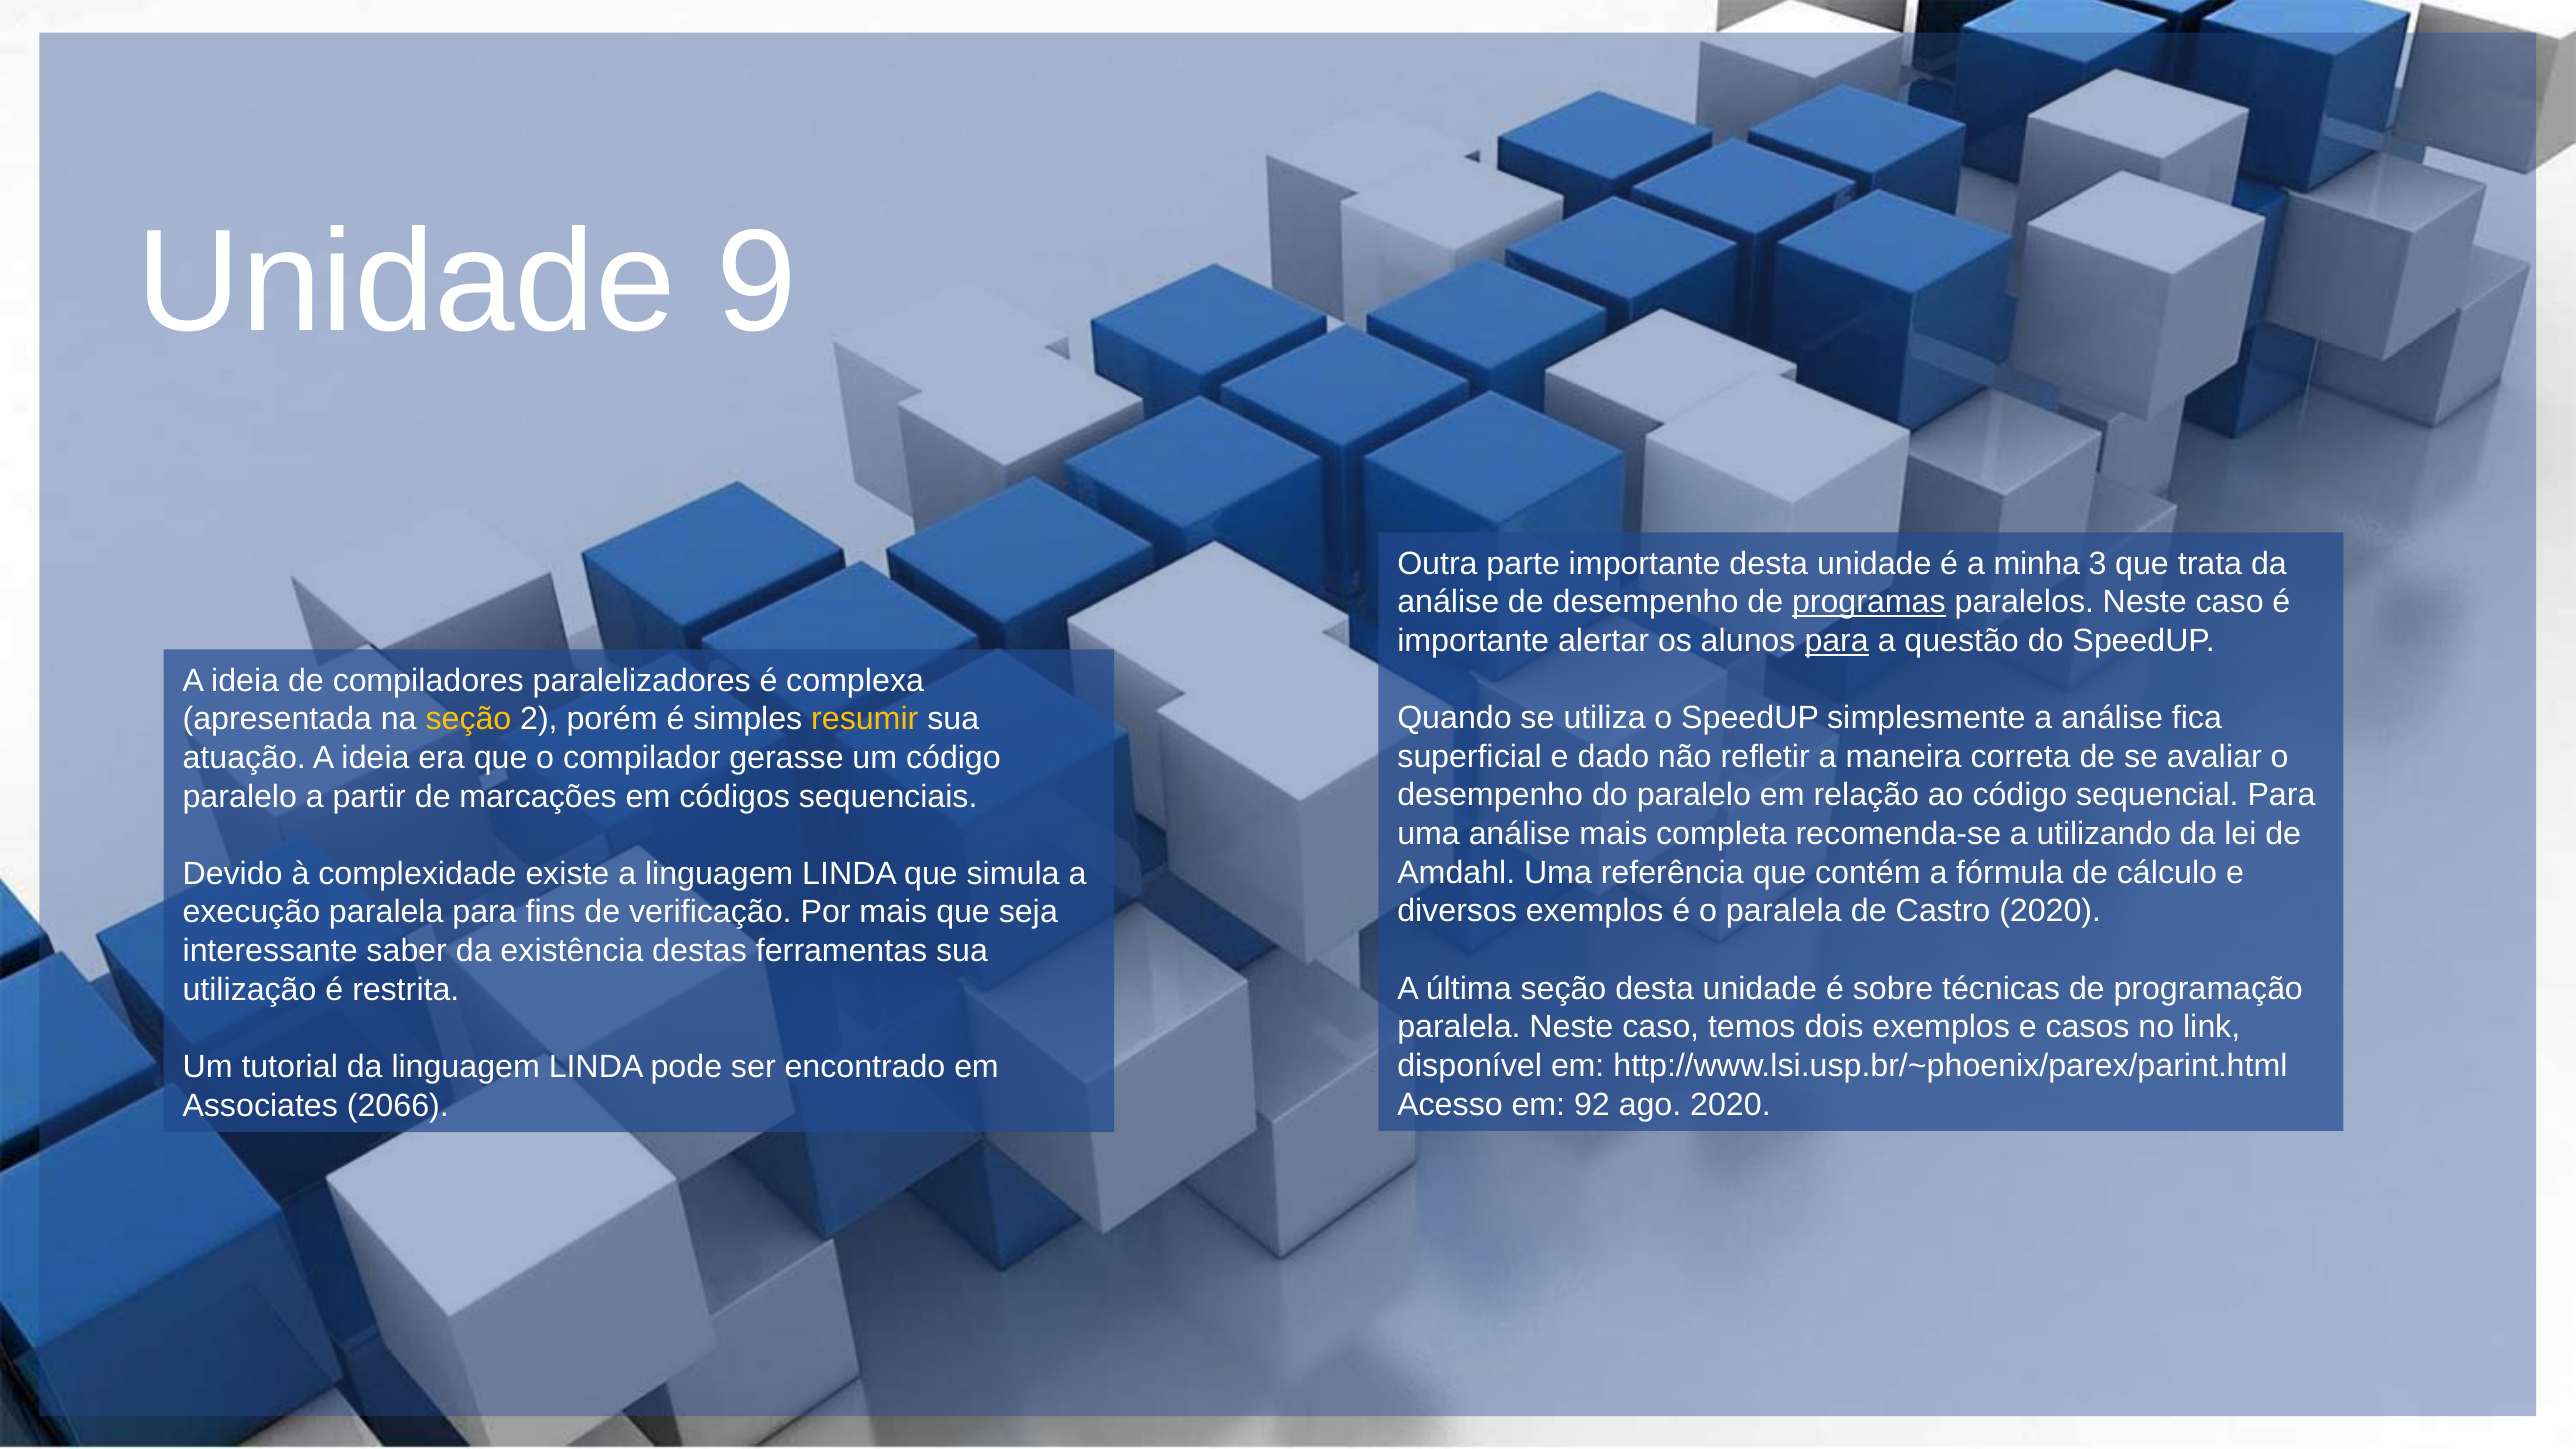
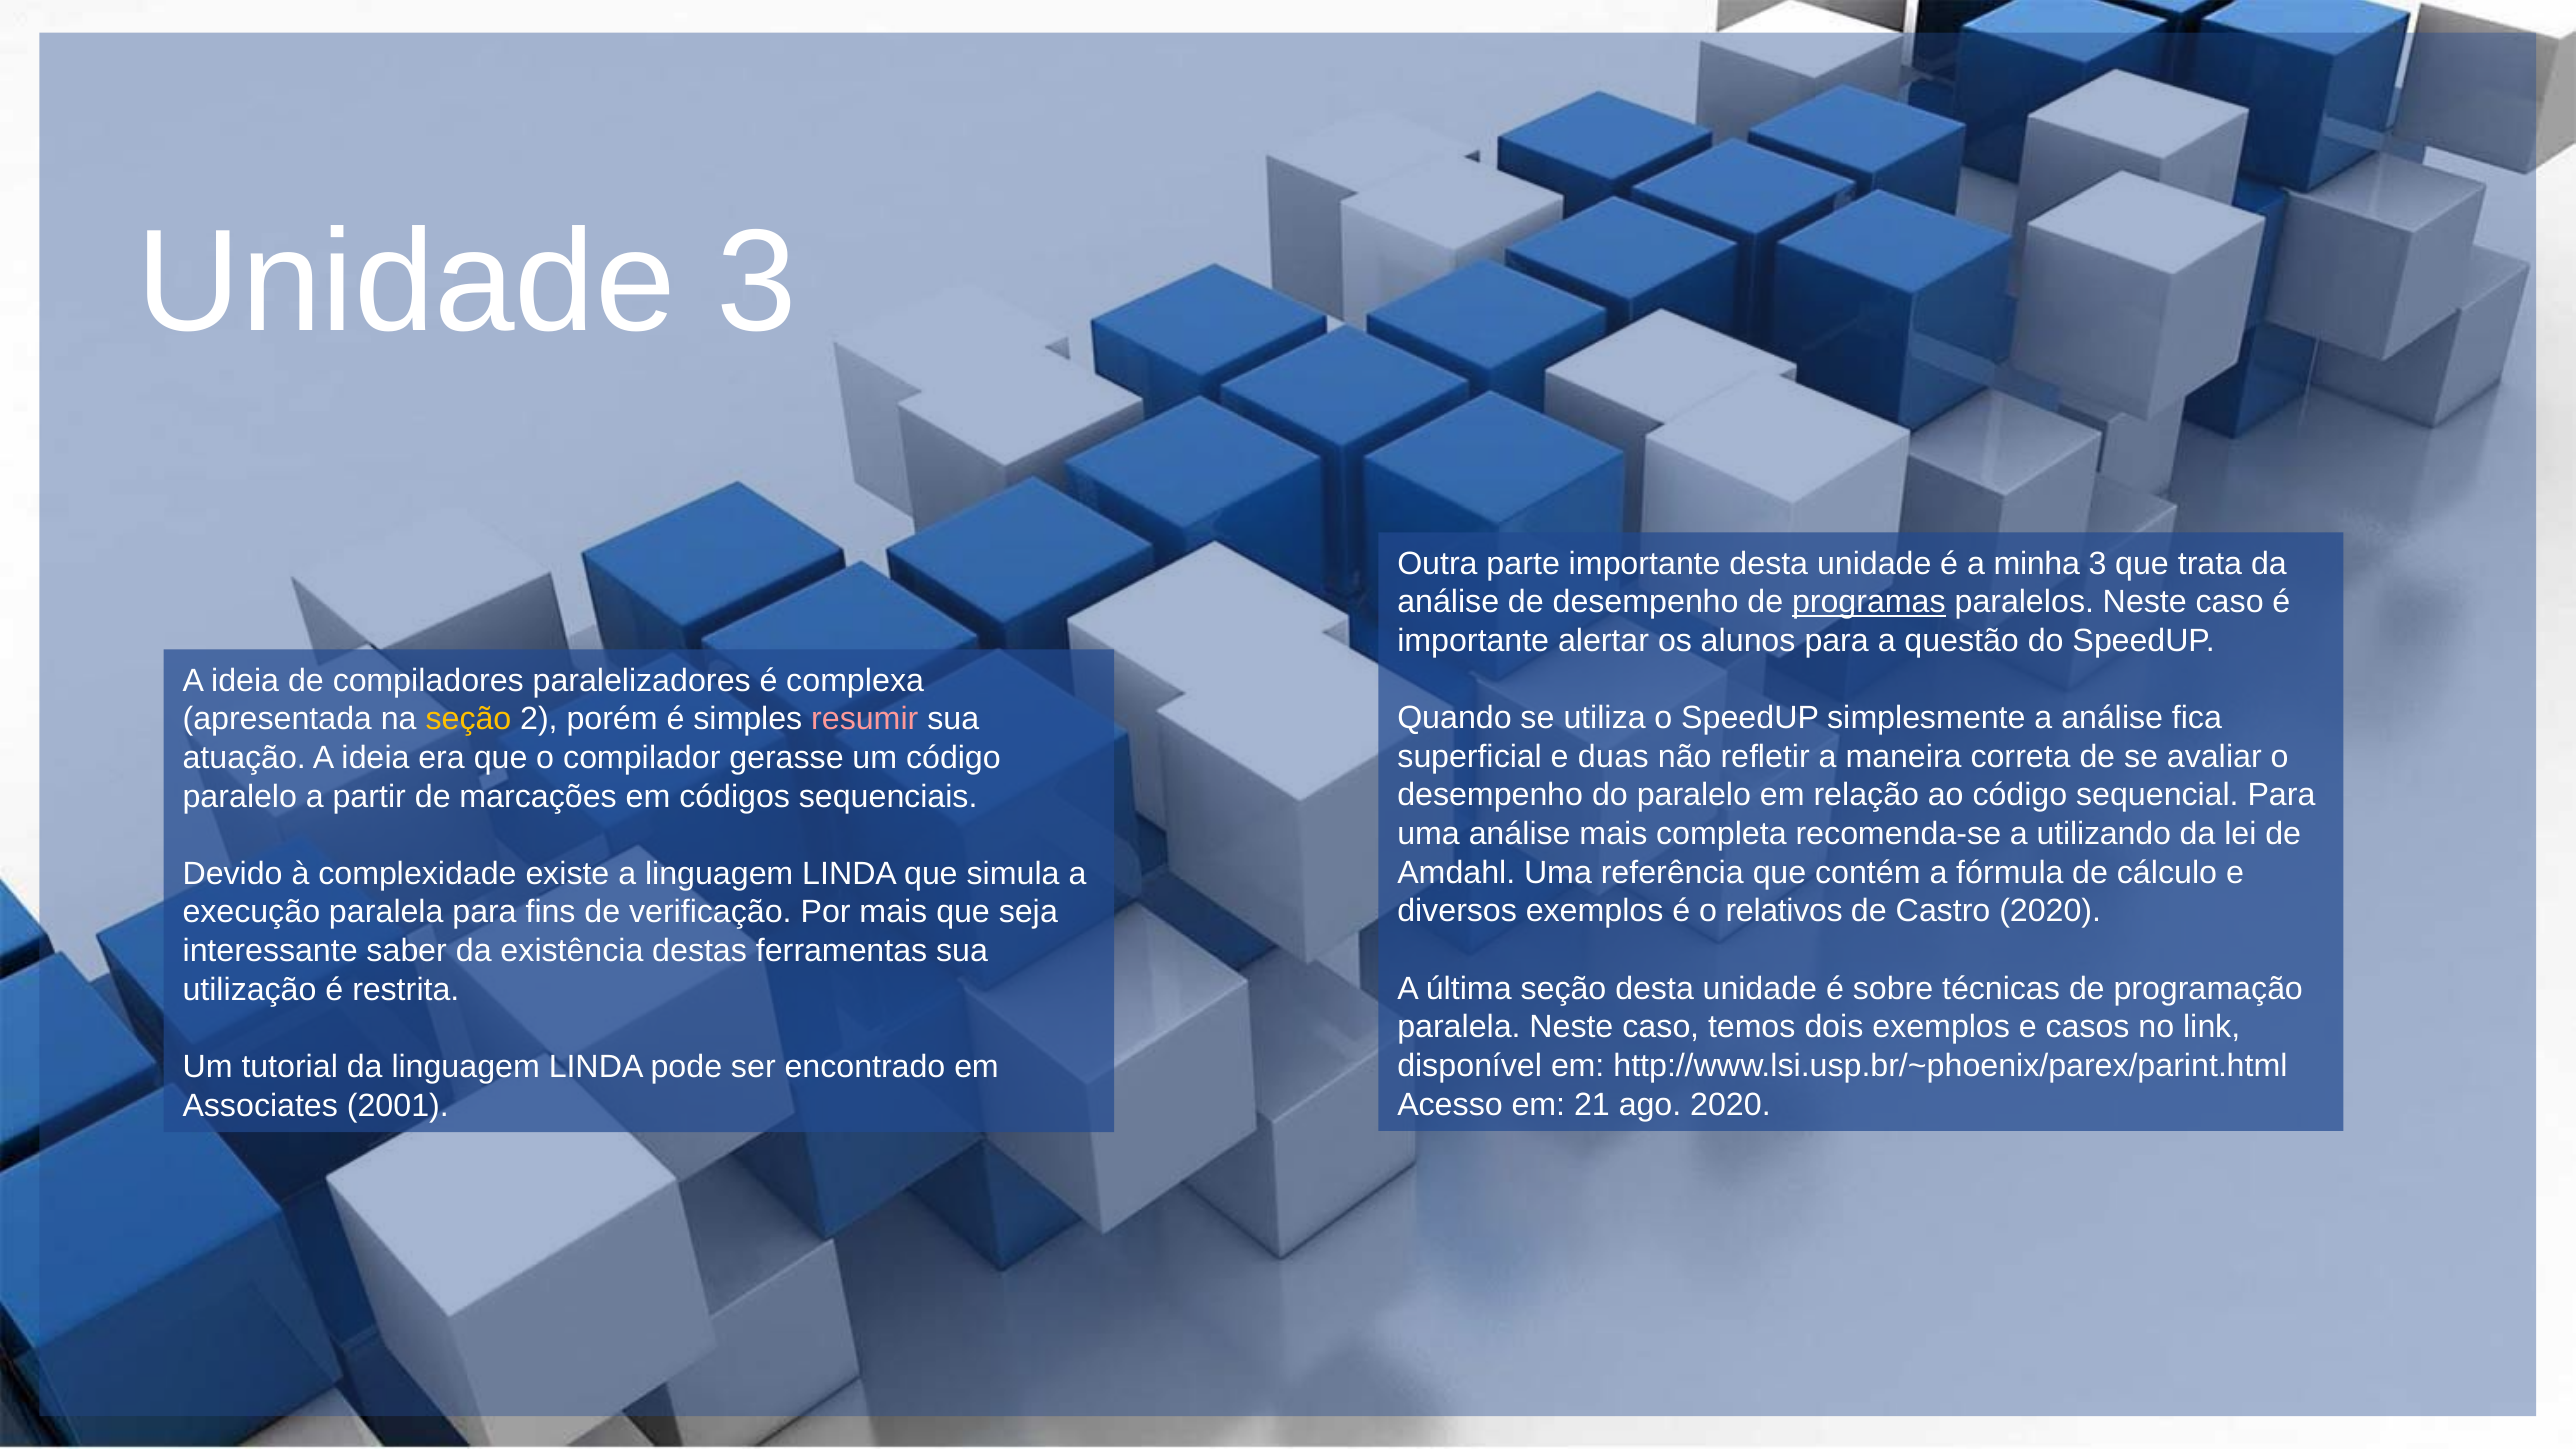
Unidade 9: 9 -> 3 (756, 283)
para underline: present -> none (1837, 641)
resumir colour: yellow -> pink (865, 719)
dado: dado -> duas (1613, 757)
o paralela: paralela -> relativos (1784, 911)
92: 92 -> 21 (1592, 1104)
2066: 2066 -> 2001 (398, 1106)
